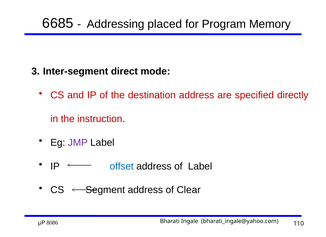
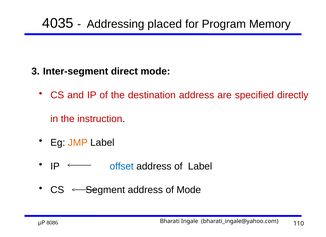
6685: 6685 -> 4035 (58, 23)
JMP colour: purple -> orange (78, 143)
of Clear: Clear -> Mode (189, 190)
